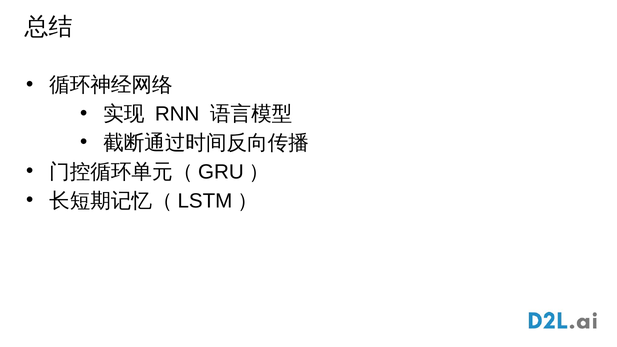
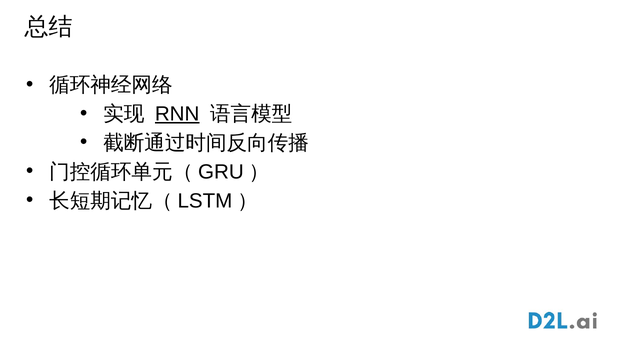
RNN underline: none -> present (177, 114)
